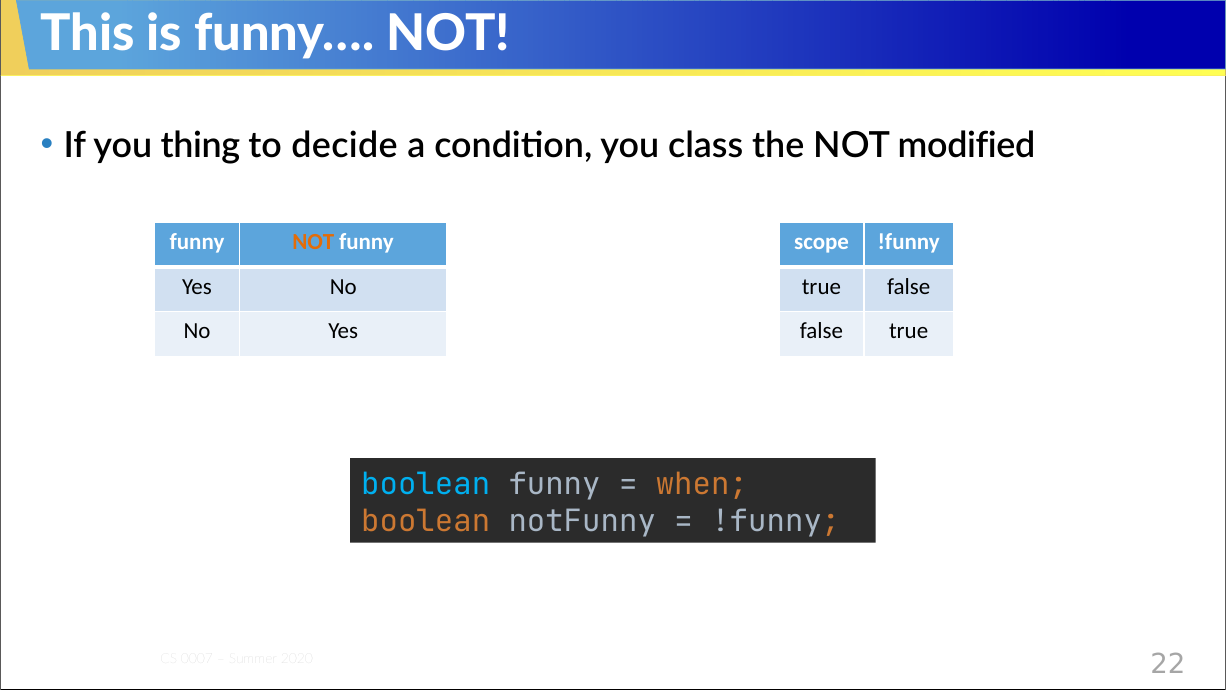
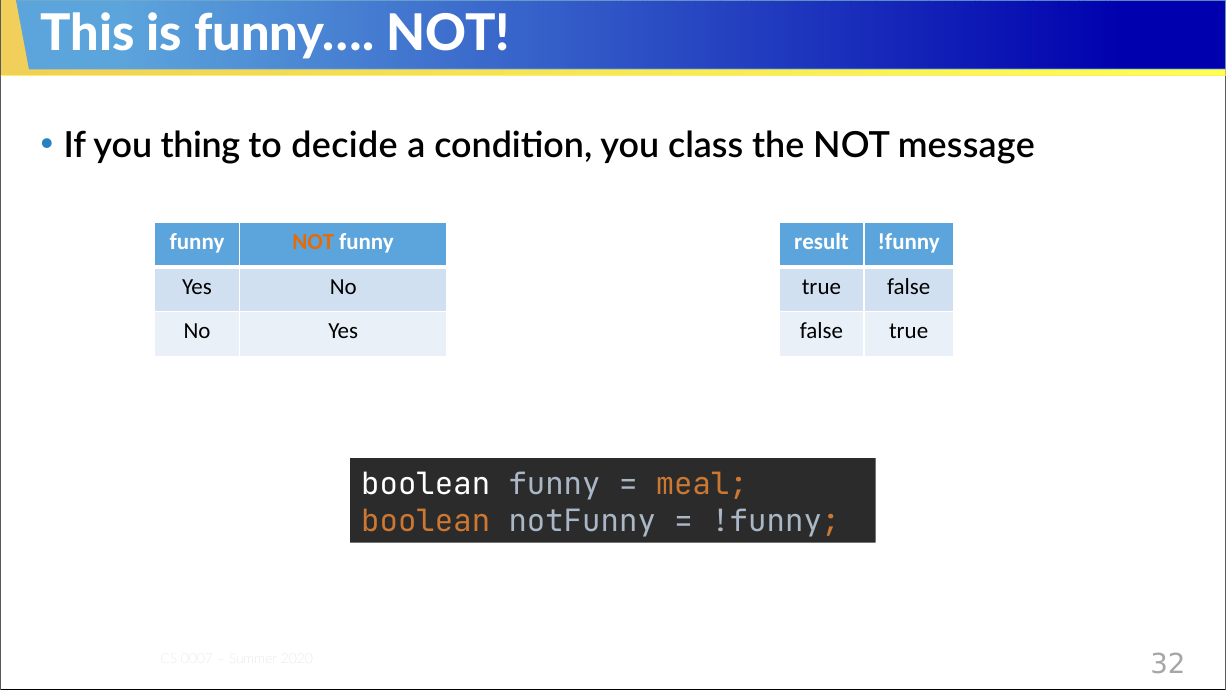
modified: modified -> message (966, 145)
scope: scope -> result (822, 242)
boolean colour: light blue -> white (426, 484)
when: when -> meal (702, 484)
22: 22 -> 32 (1168, 664)
